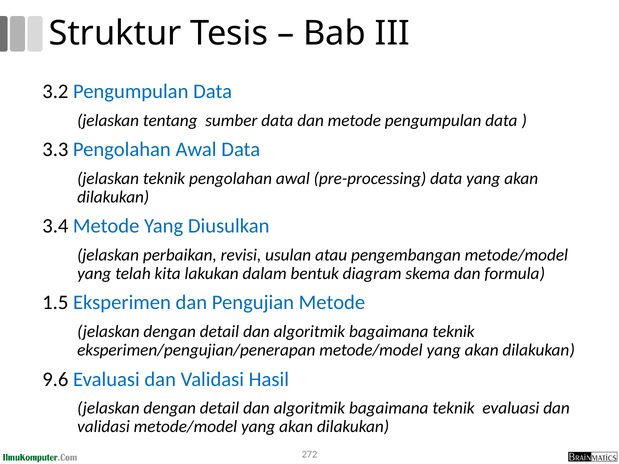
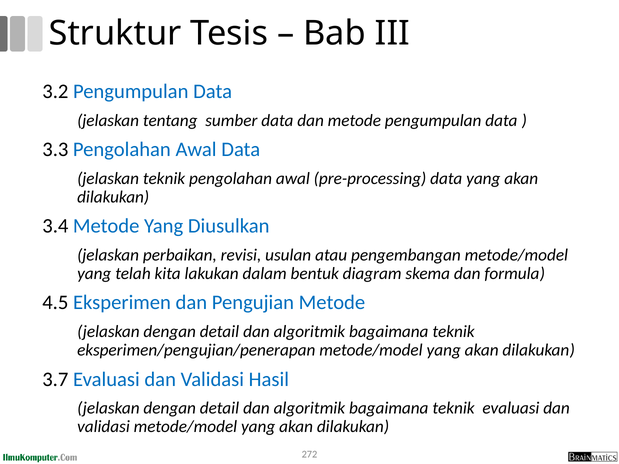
1.5: 1.5 -> 4.5 (55, 303)
9.6: 9.6 -> 3.7 (55, 379)
